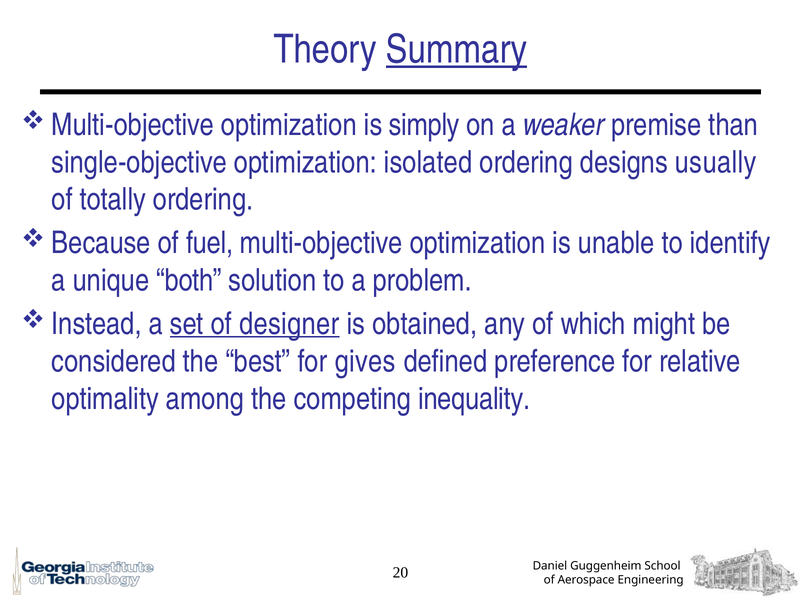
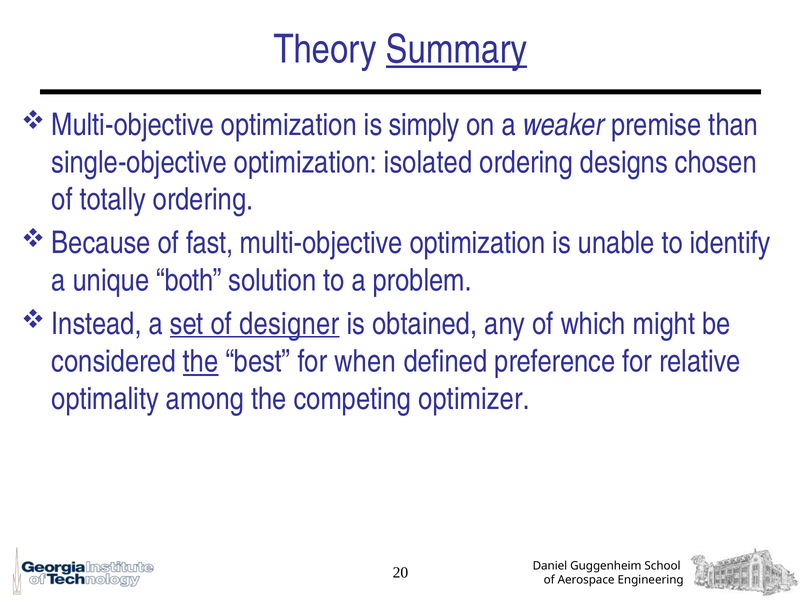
usually: usually -> chosen (716, 162)
fuel: fuel -> fast (210, 243)
the underline: none -> present (201, 361)
gives: gives -> when (365, 361)
inequality: inequality -> optimizer (474, 399)
